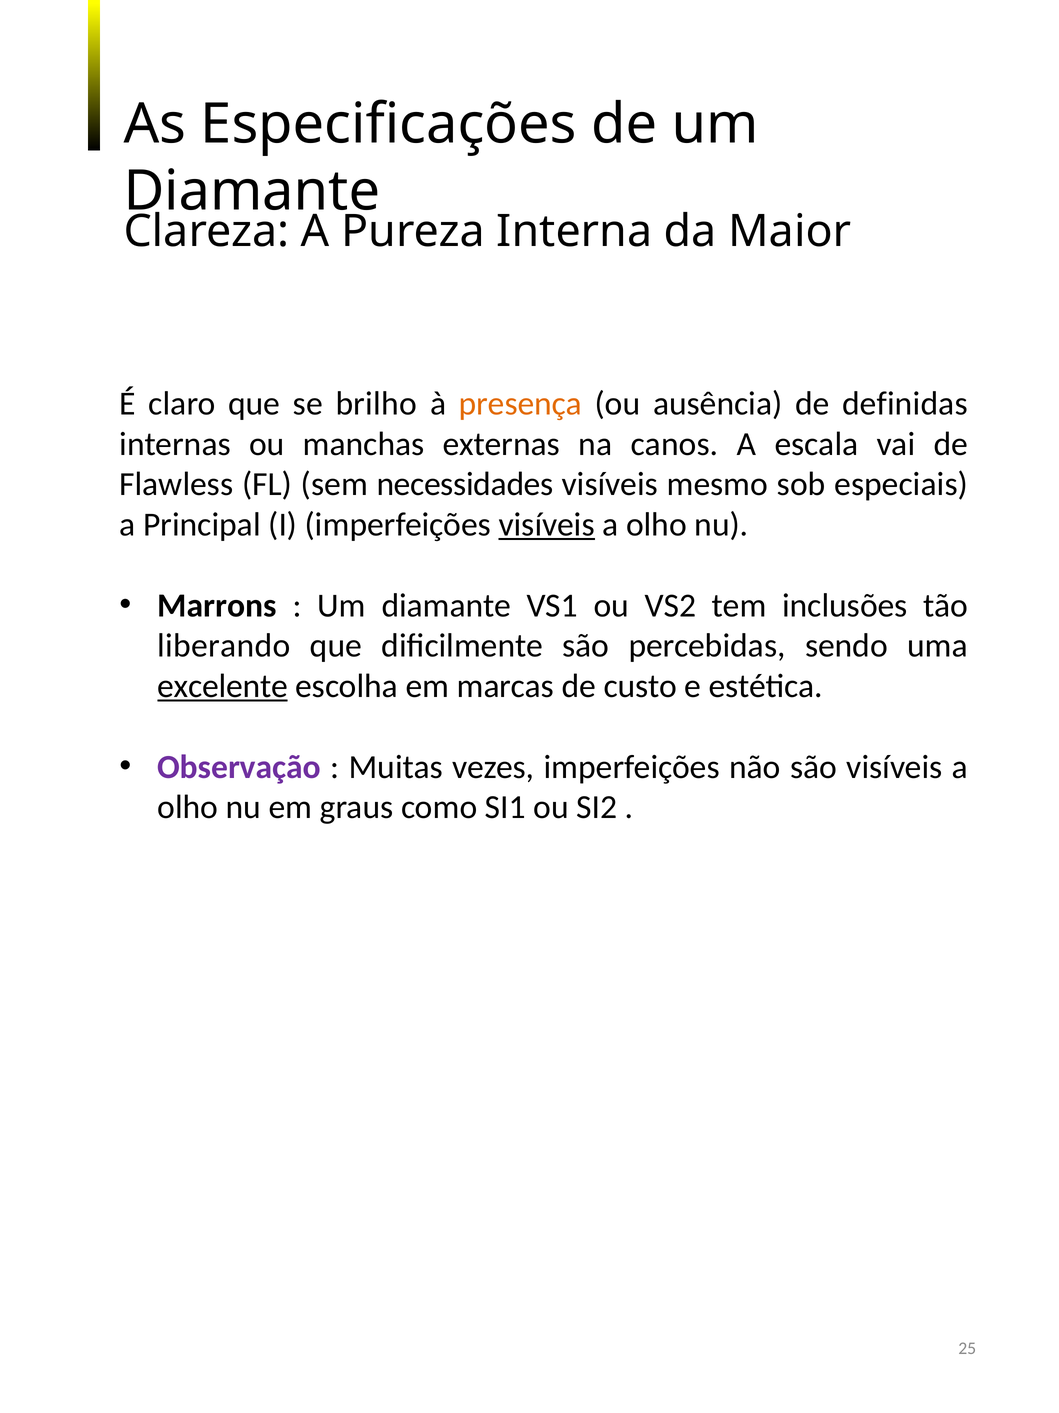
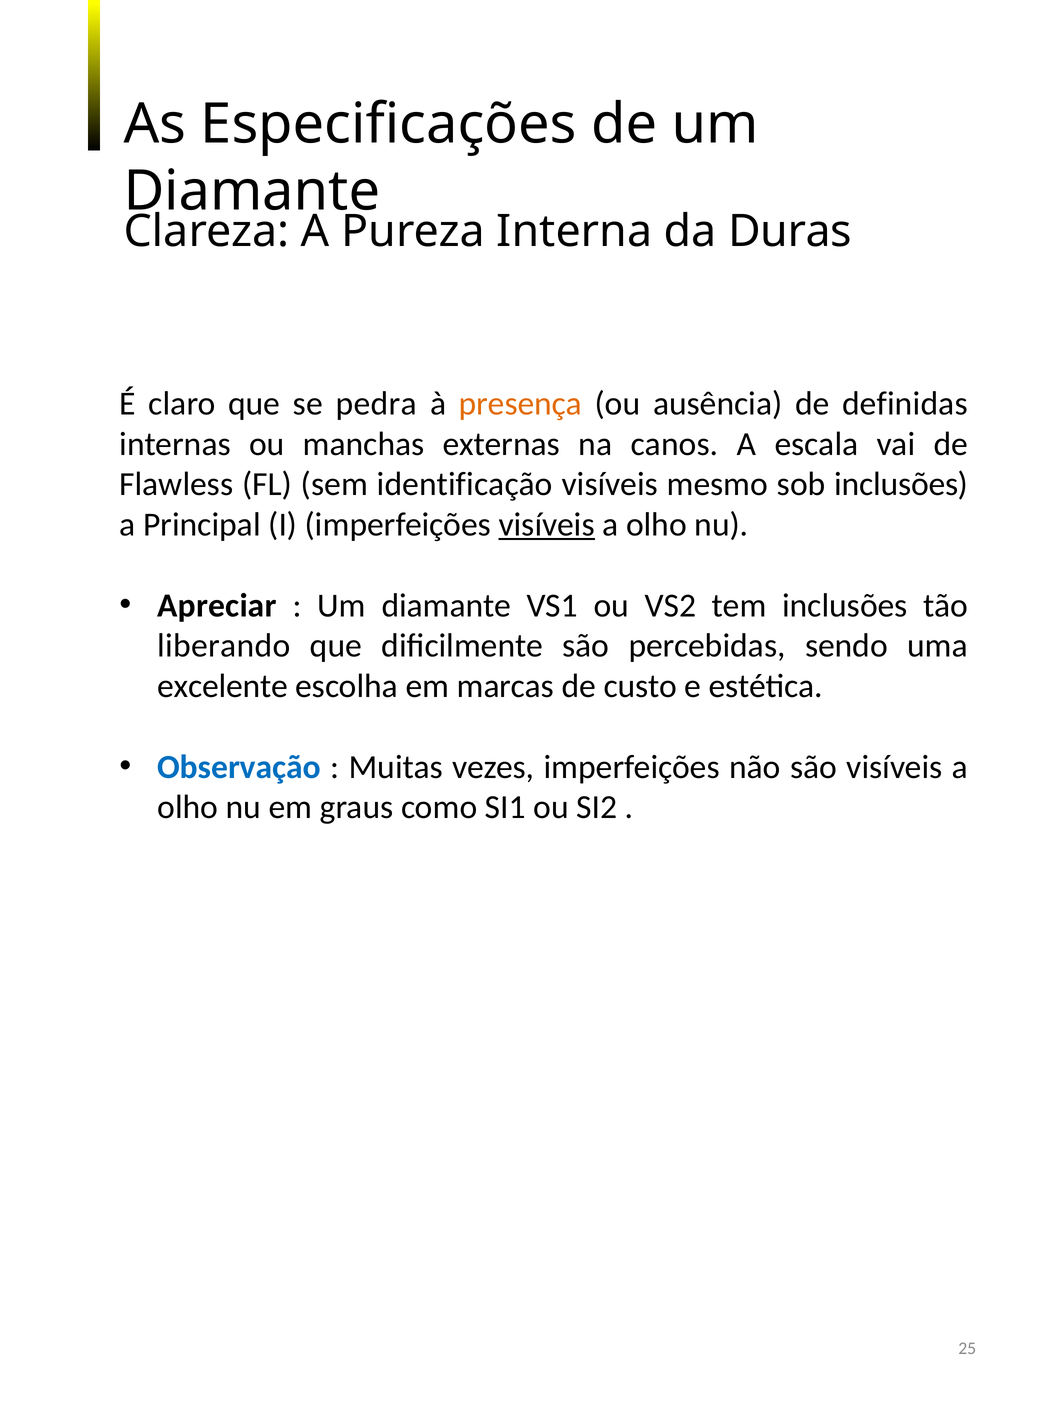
Maior: Maior -> Duras (790, 231)
brilho: brilho -> pedra (376, 403)
necessidades: necessidades -> identificação (465, 484)
sob especiais: especiais -> inclusões (901, 484)
Marrons: Marrons -> Apreciar (217, 605)
excelente underline: present -> none (223, 686)
Observação colour: purple -> blue (239, 766)
